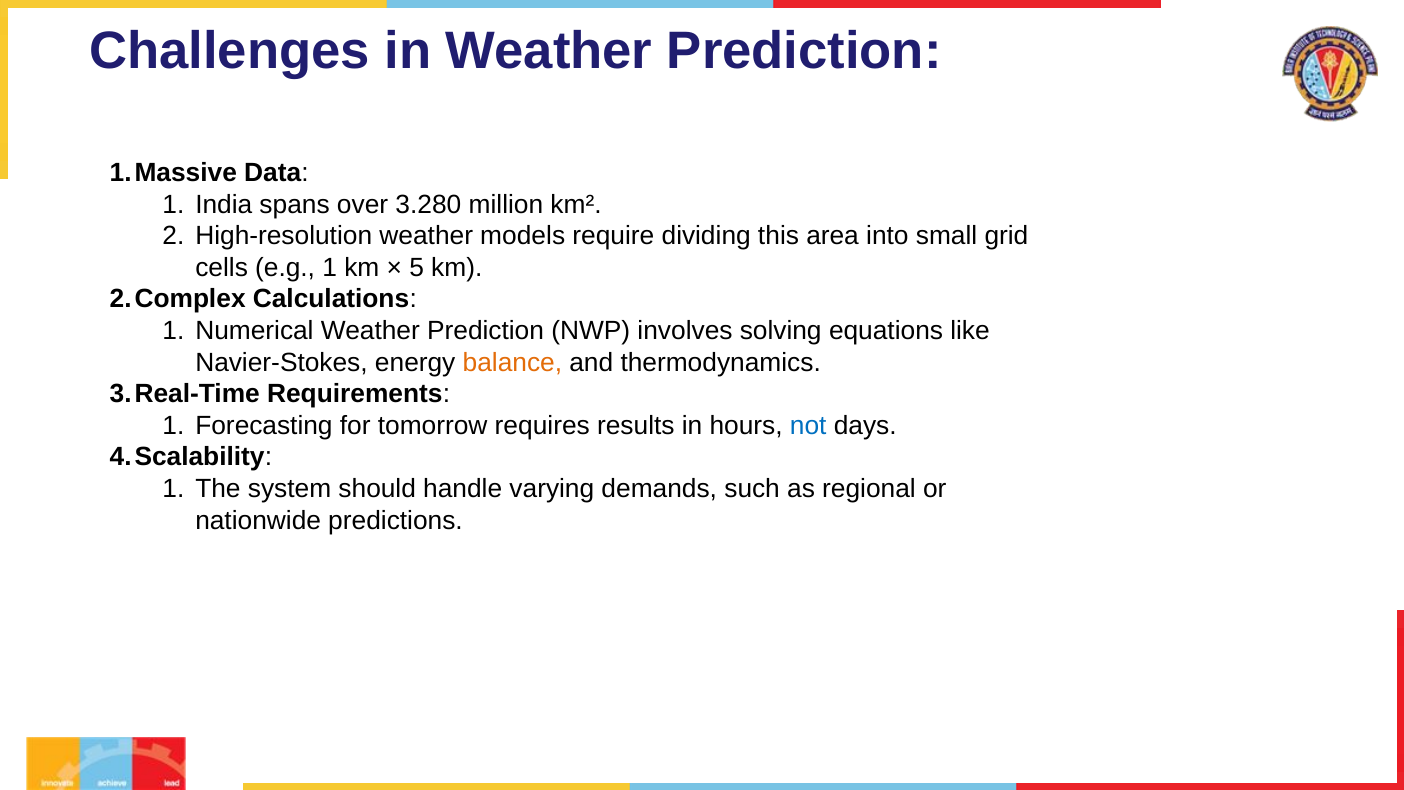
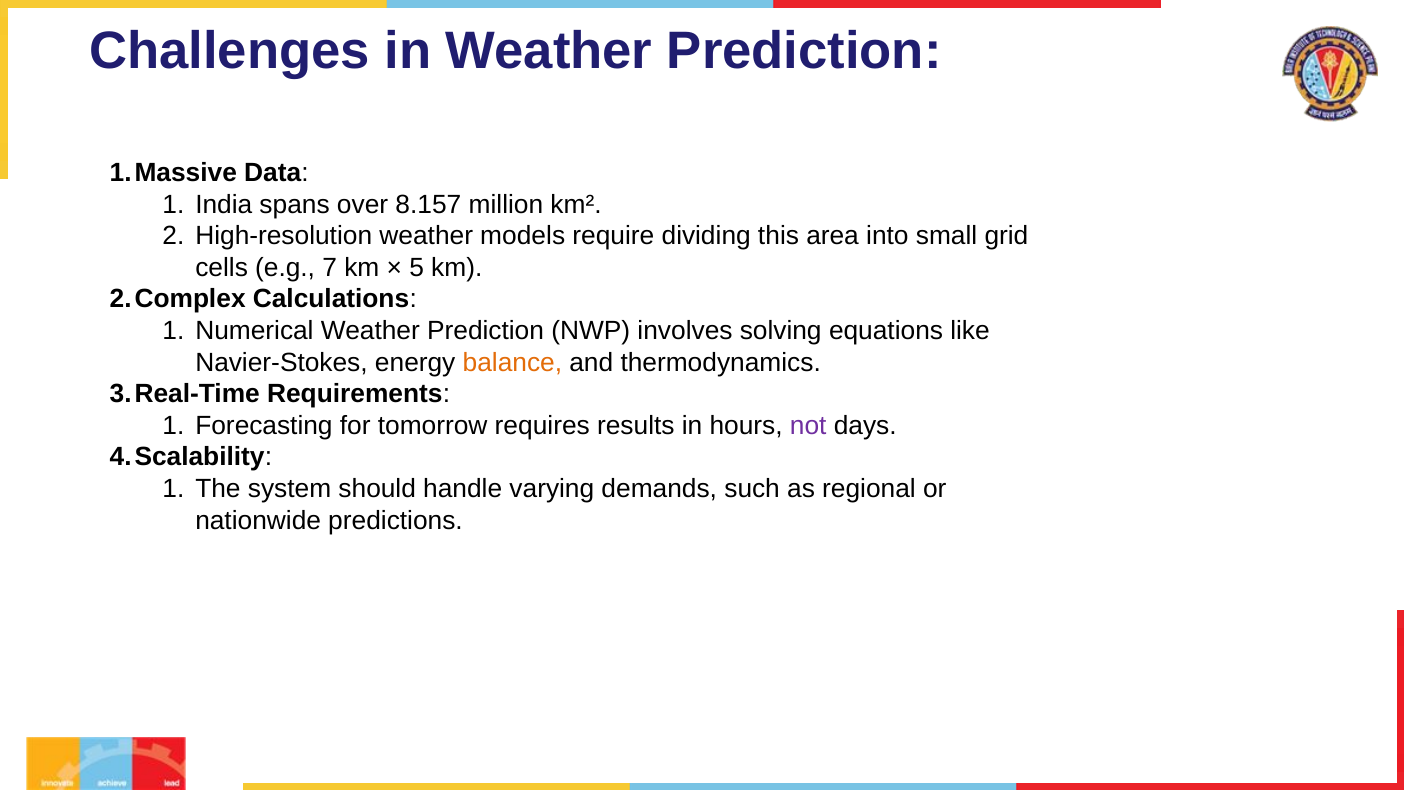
3.280: 3.280 -> 8.157 (428, 204)
e.g 1: 1 -> 7 (330, 268)
not colour: blue -> purple (808, 425)
